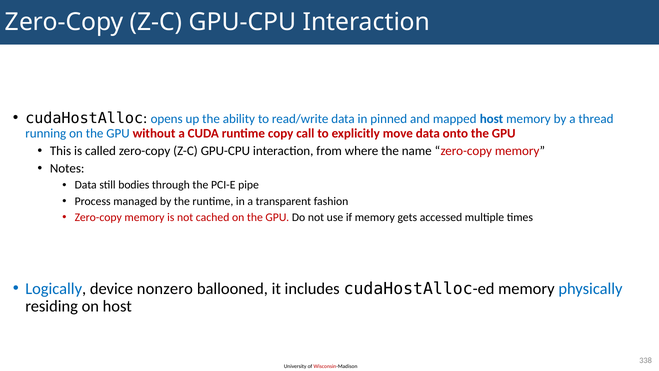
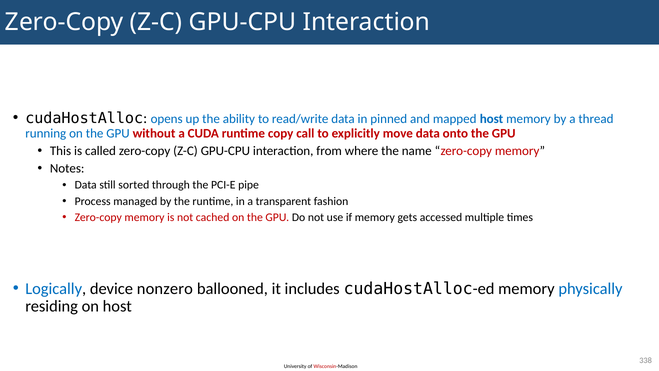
bodies: bodies -> sorted (134, 185)
